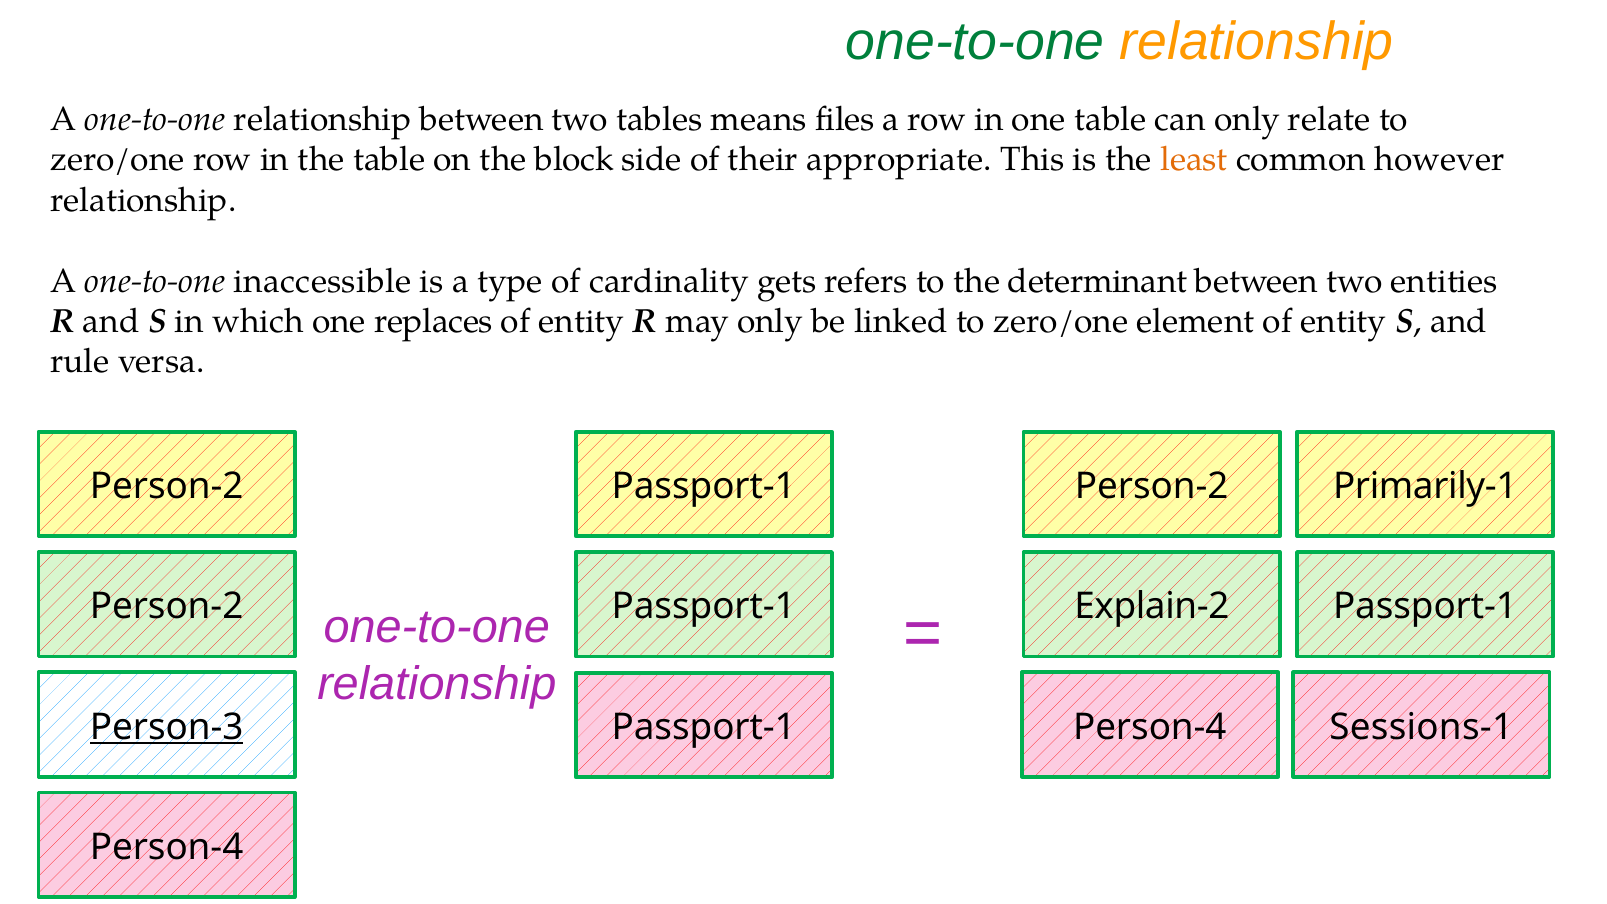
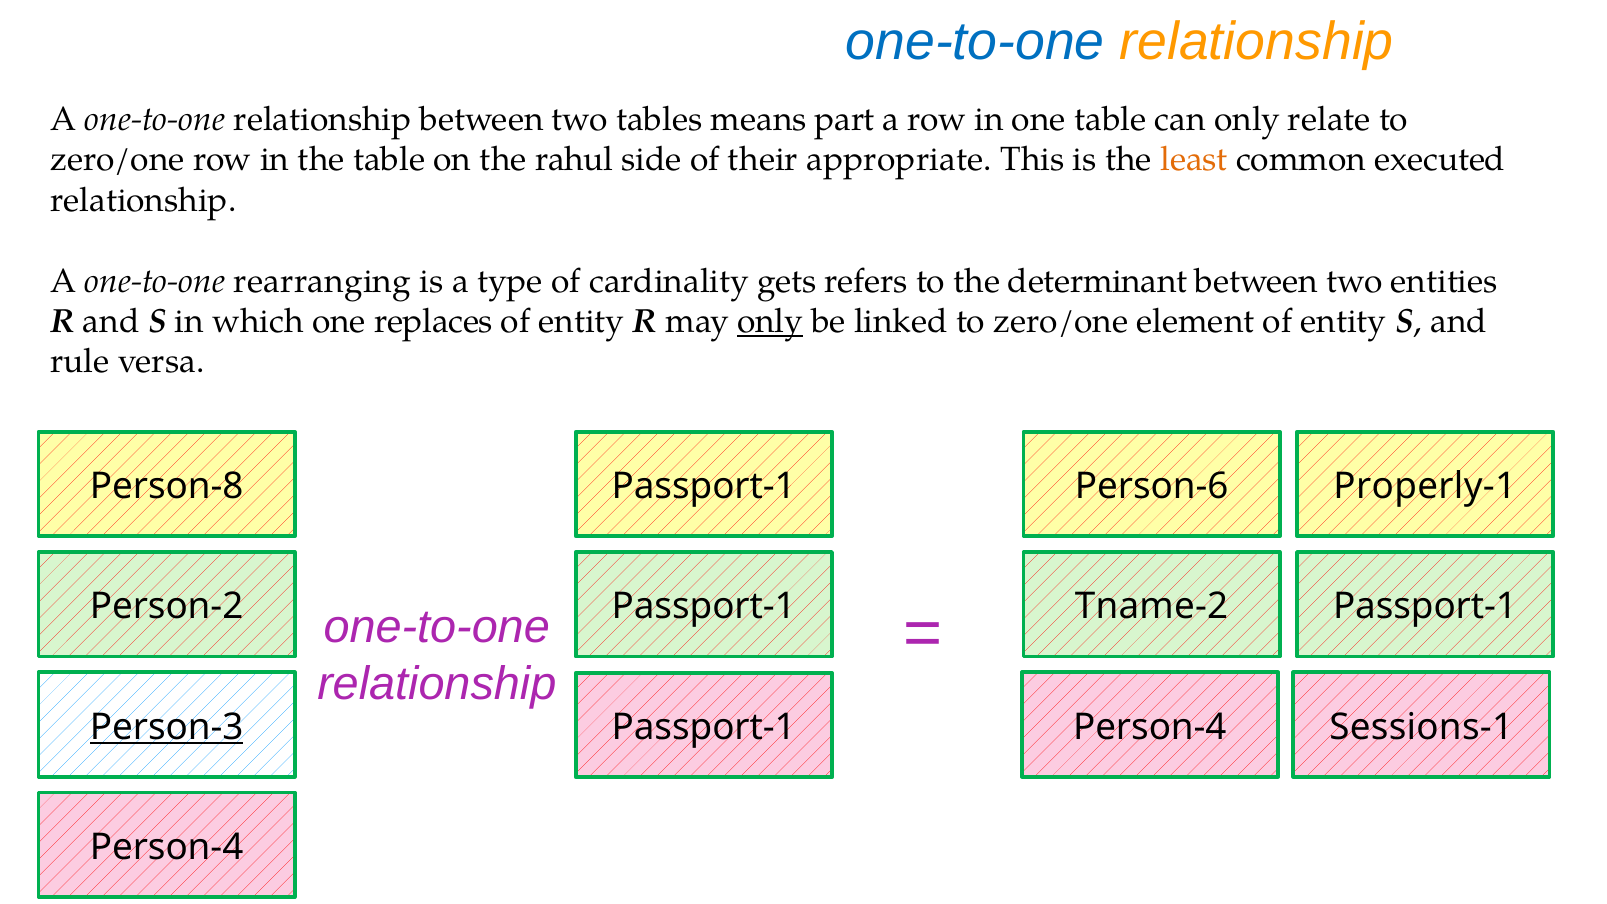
one-to-one colour: green -> blue (975, 42)
files: files -> part (845, 120)
block: block -> rahul (574, 160)
however: however -> executed (1440, 160)
inaccessible: inaccessible -> rearranging (323, 281)
only underline: none -> present (770, 321)
Person-2: Person-2 -> Person-8 (167, 487)
Passport-1 Person-2: Person-2 -> Person-6 (1152, 487)
Primarily-1: Primarily-1 -> Properly-1 (1425, 487)
Explain-2: Explain-2 -> Tname-2 (1152, 607)
